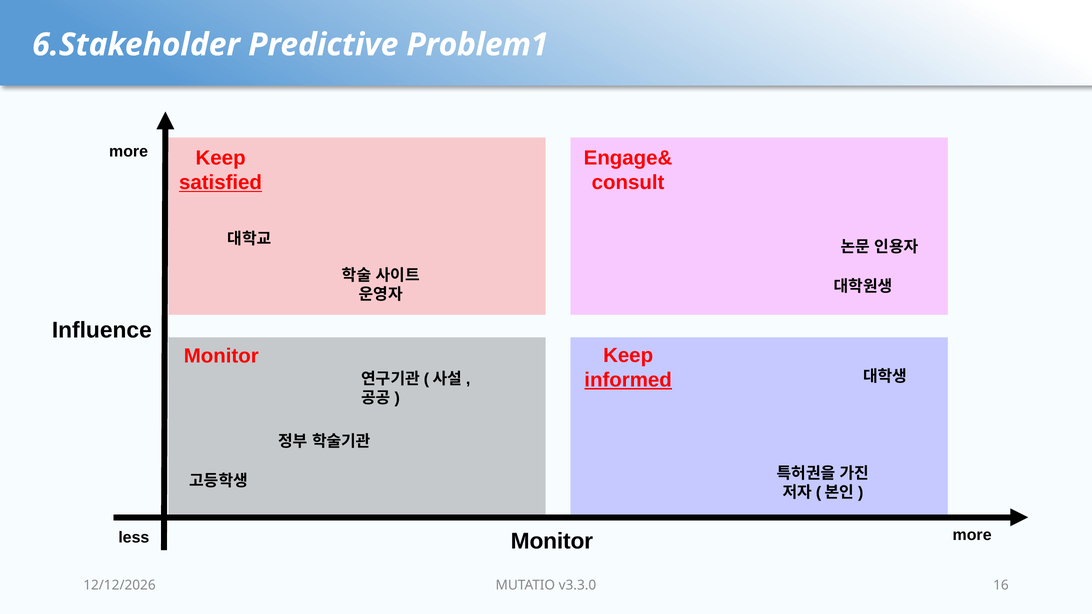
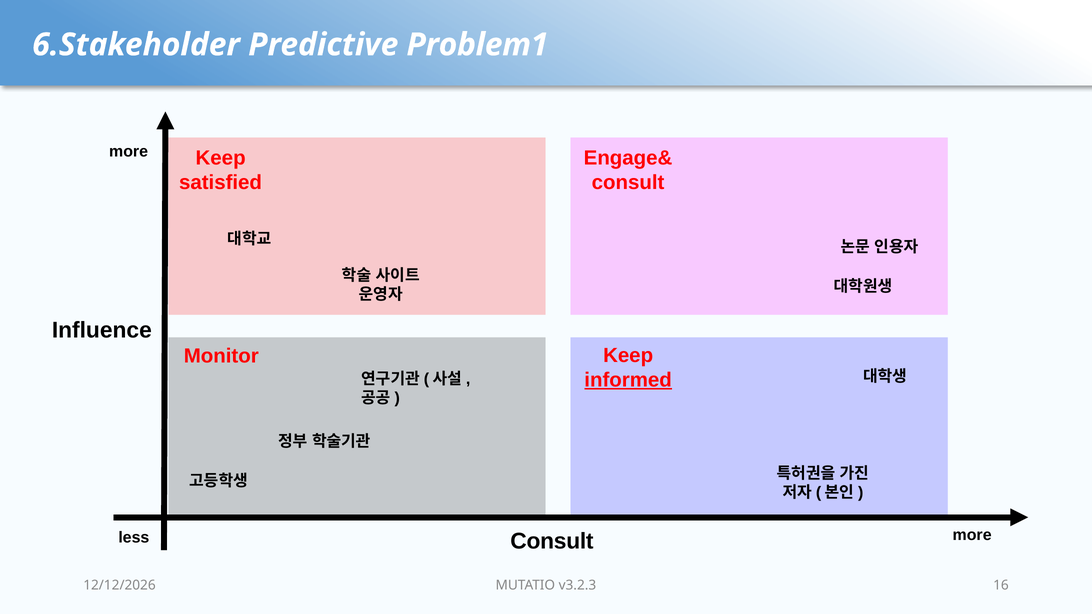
satisfied underline: present -> none (221, 183)
Monitor: Monitor -> Consult (552, 541)
v3.3.0: v3.3.0 -> v3.2.3 (577, 585)
